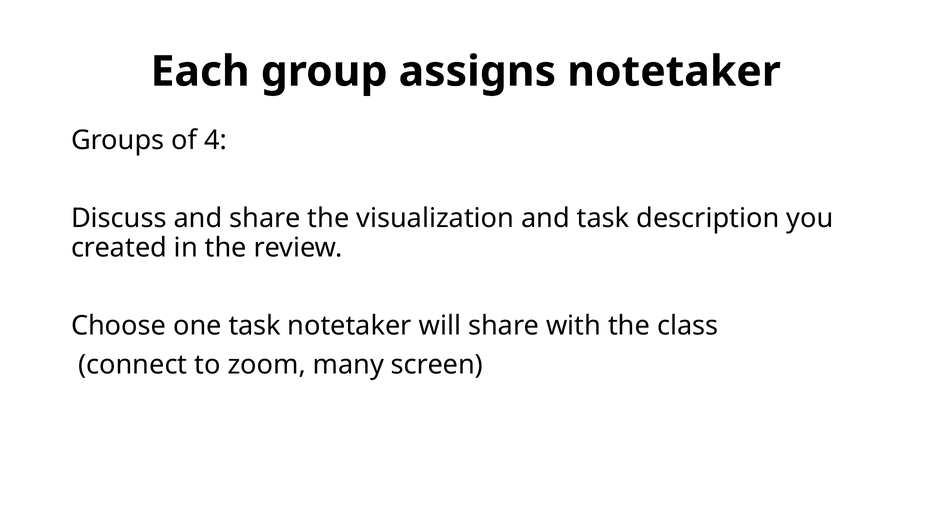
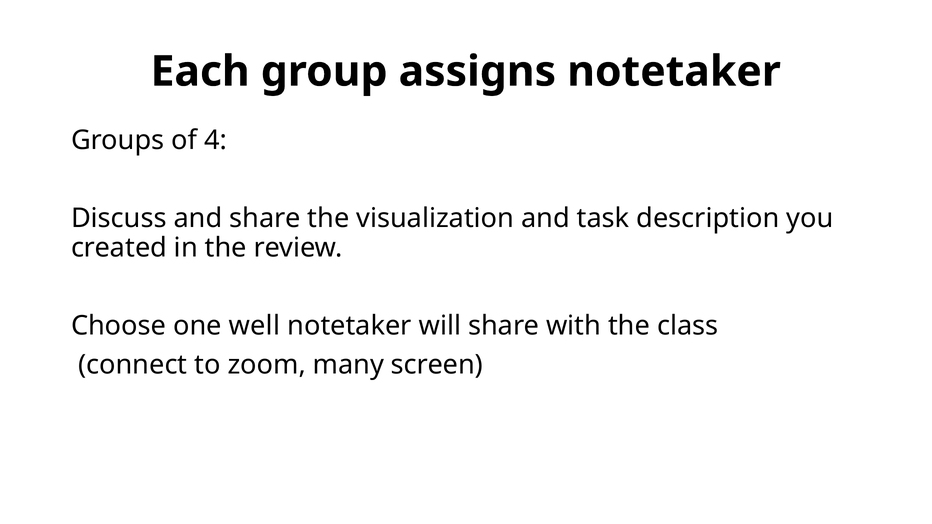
one task: task -> well (254, 326)
